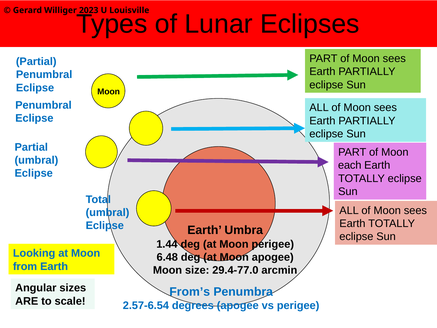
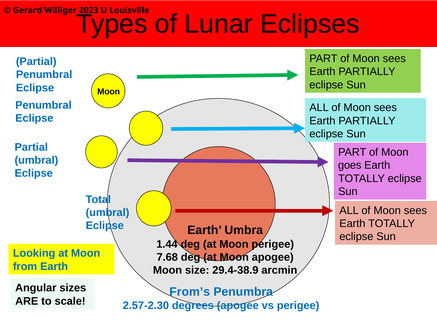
each: each -> goes (350, 165)
6.48: 6.48 -> 7.68 (167, 257)
29.4-77.0: 29.4-77.0 -> 29.4-38.9 (235, 270)
2.57-6.54: 2.57-6.54 -> 2.57-2.30 (146, 305)
